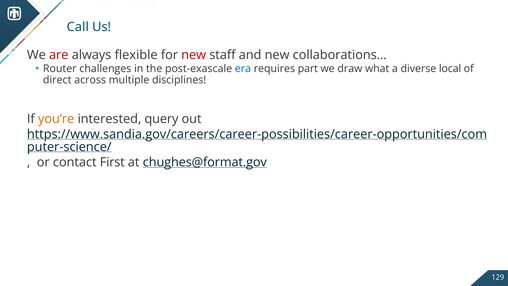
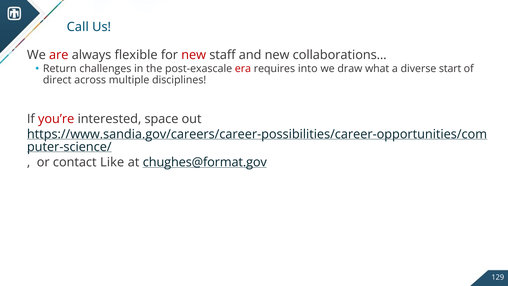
Router: Router -> Return (60, 69)
era colour: blue -> red (243, 69)
part: part -> into (308, 69)
local: local -> start (450, 69)
you’re colour: orange -> red (56, 119)
query: query -> space (161, 119)
First: First -> Like (112, 162)
